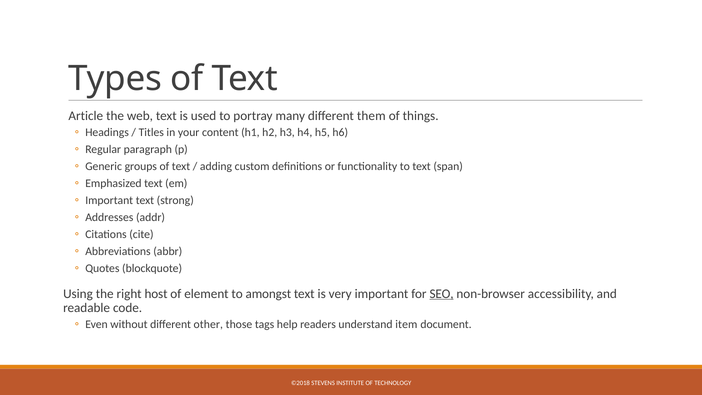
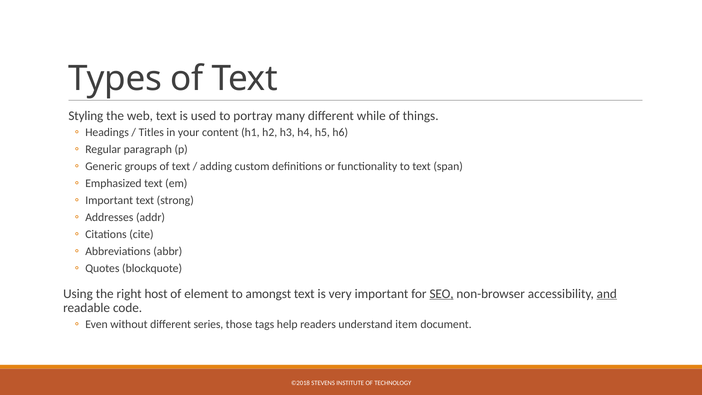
Article: Article -> Styling (86, 116)
them: them -> while (371, 116)
and underline: none -> present (607, 294)
other: other -> series (208, 324)
